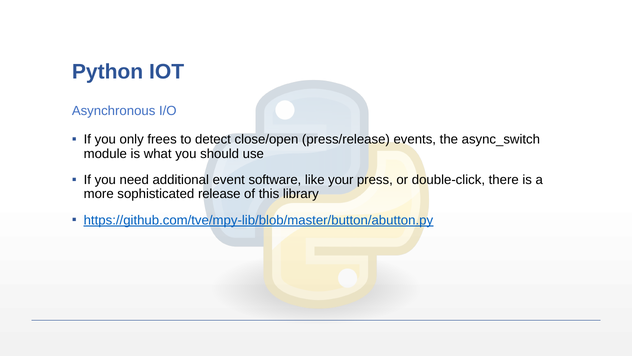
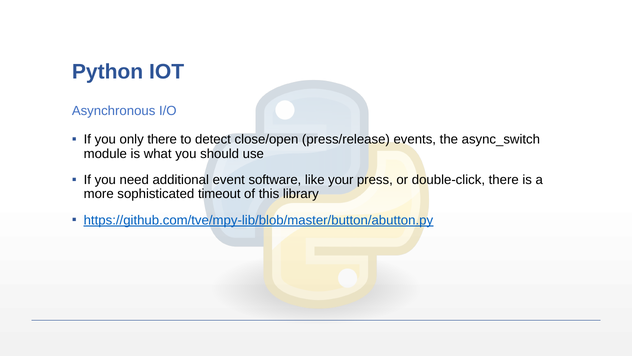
only frees: frees -> there (162, 139)
release: release -> timeout (219, 194)
